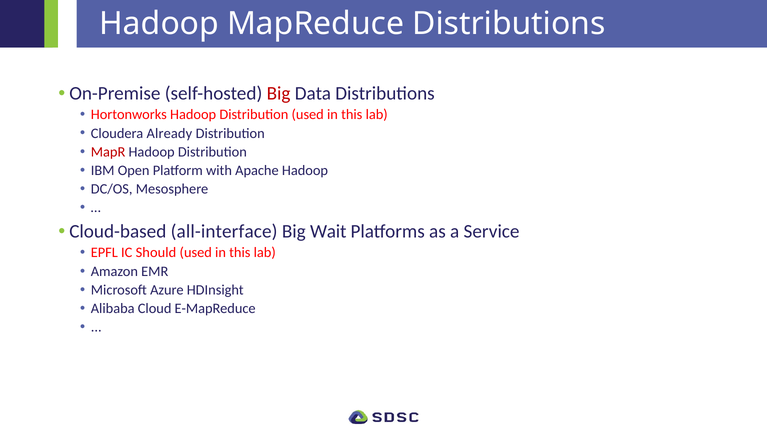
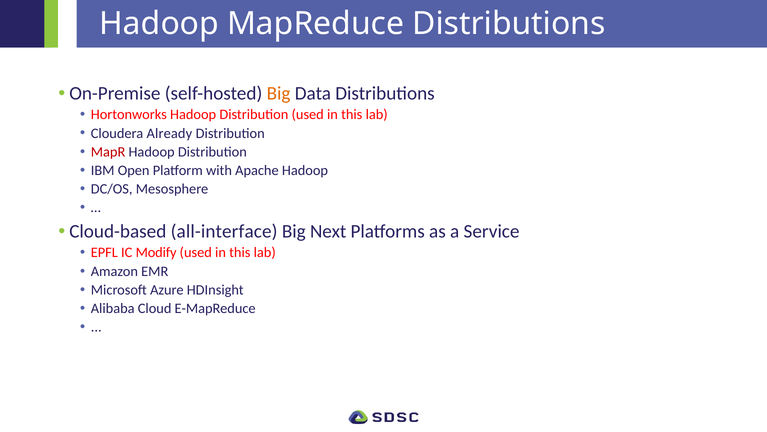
Big colour: red -> orange (279, 93)
Wait: Wait -> Next (328, 231)
Should: Should -> Modify (156, 252)
